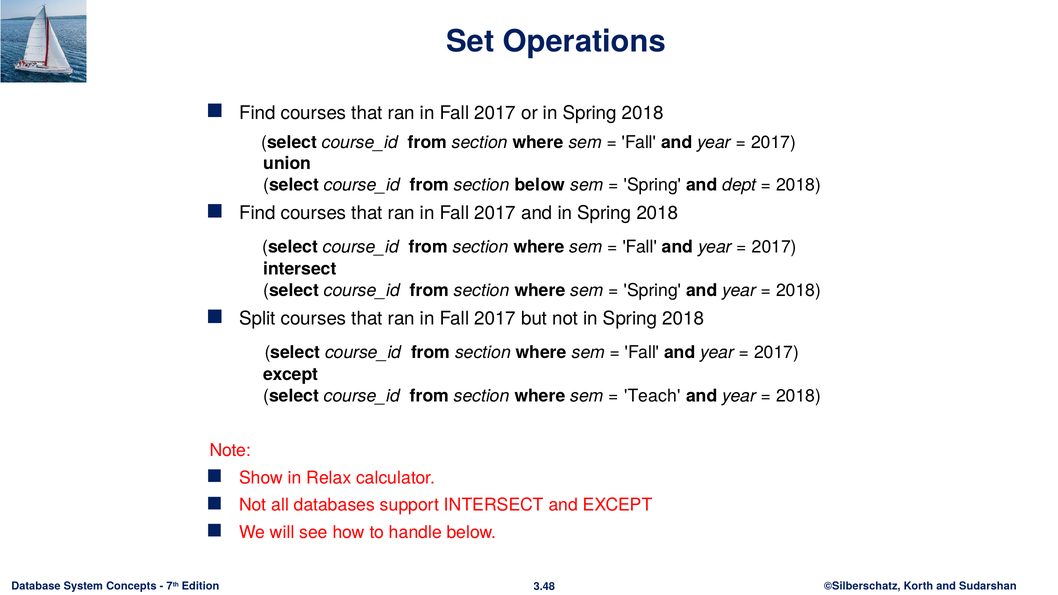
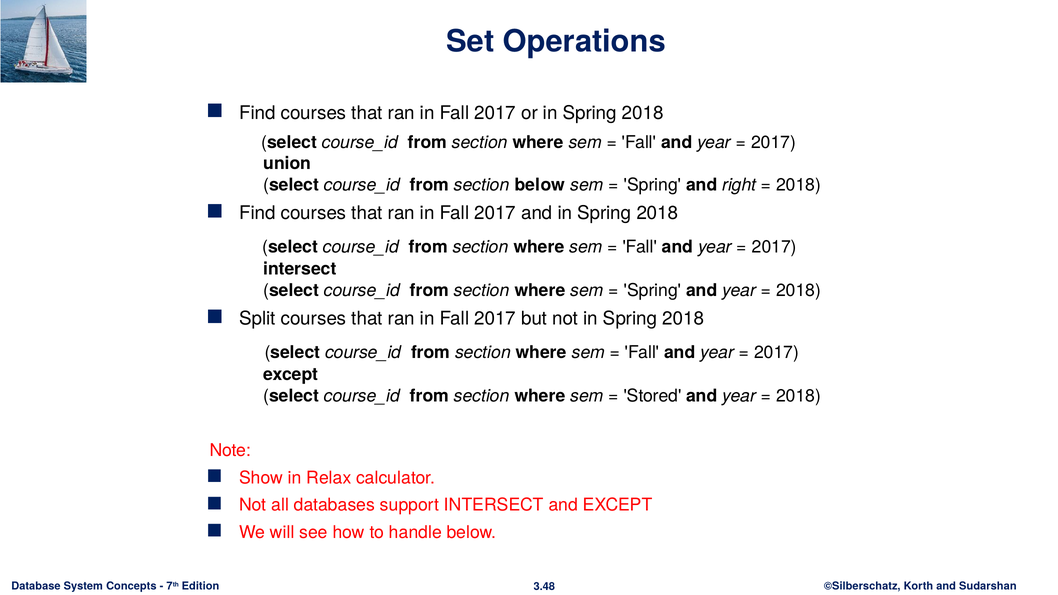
dept: dept -> right (739, 185)
Teach: Teach -> Stored (653, 396)
